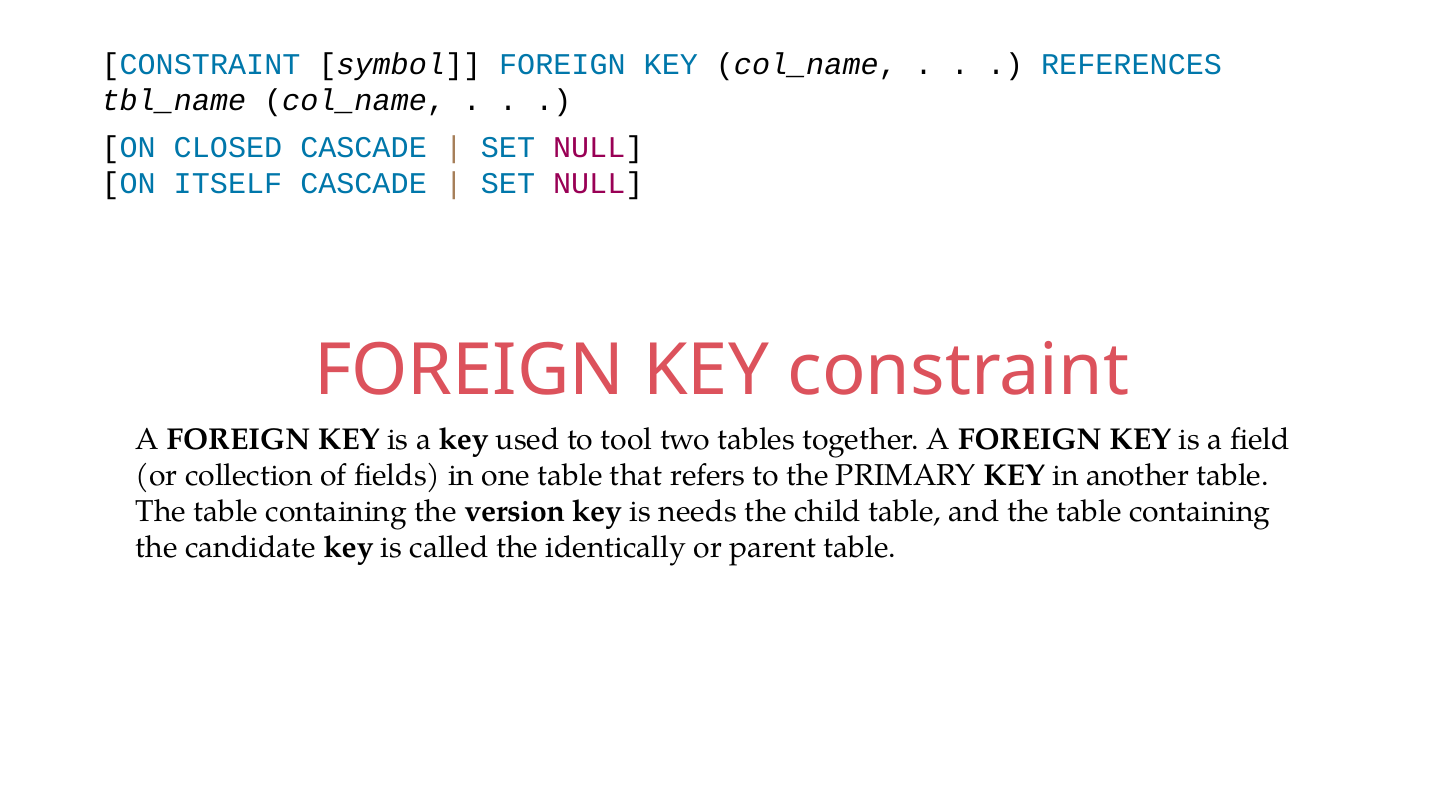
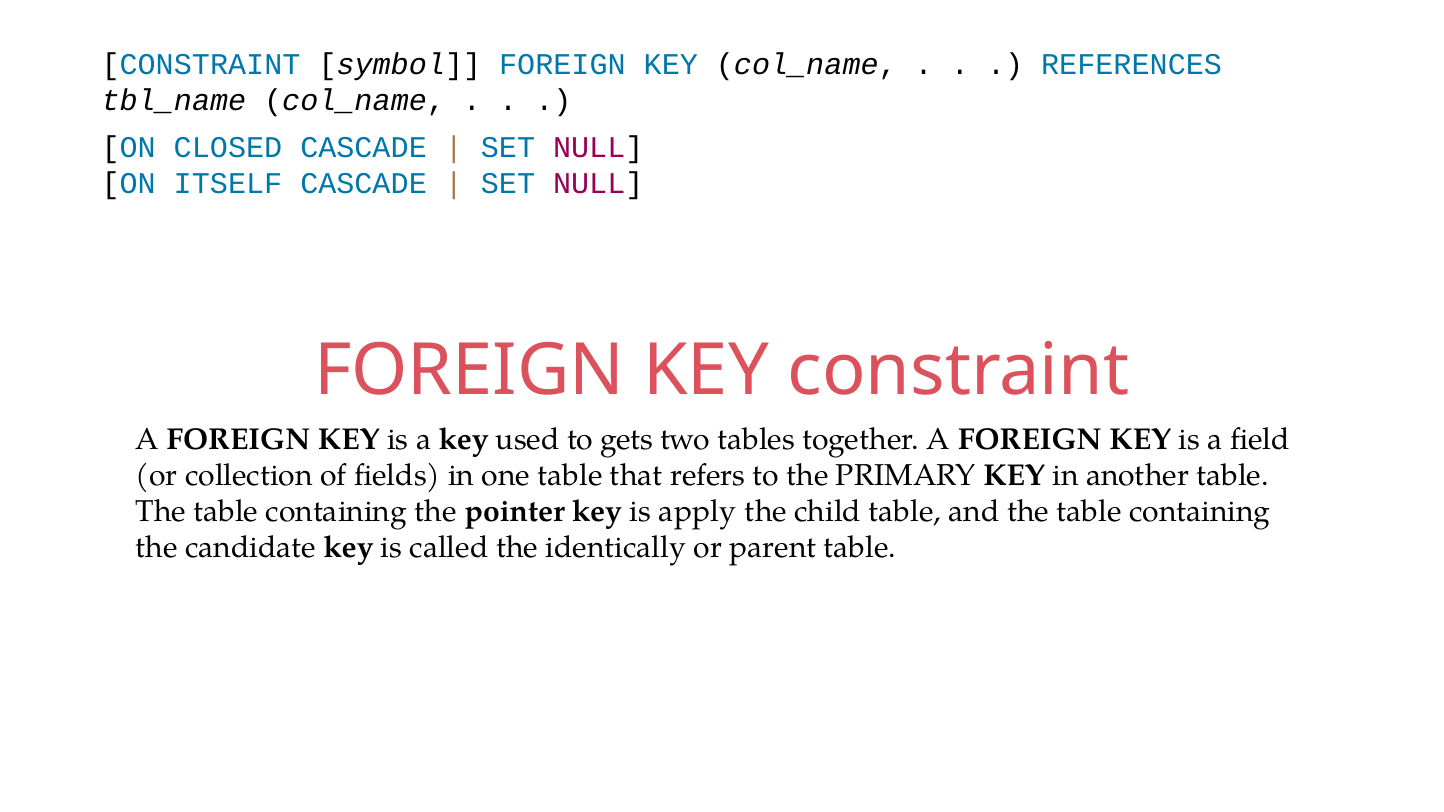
tool: tool -> gets (627, 439)
version: version -> pointer (515, 512)
needs: needs -> apply (698, 512)
